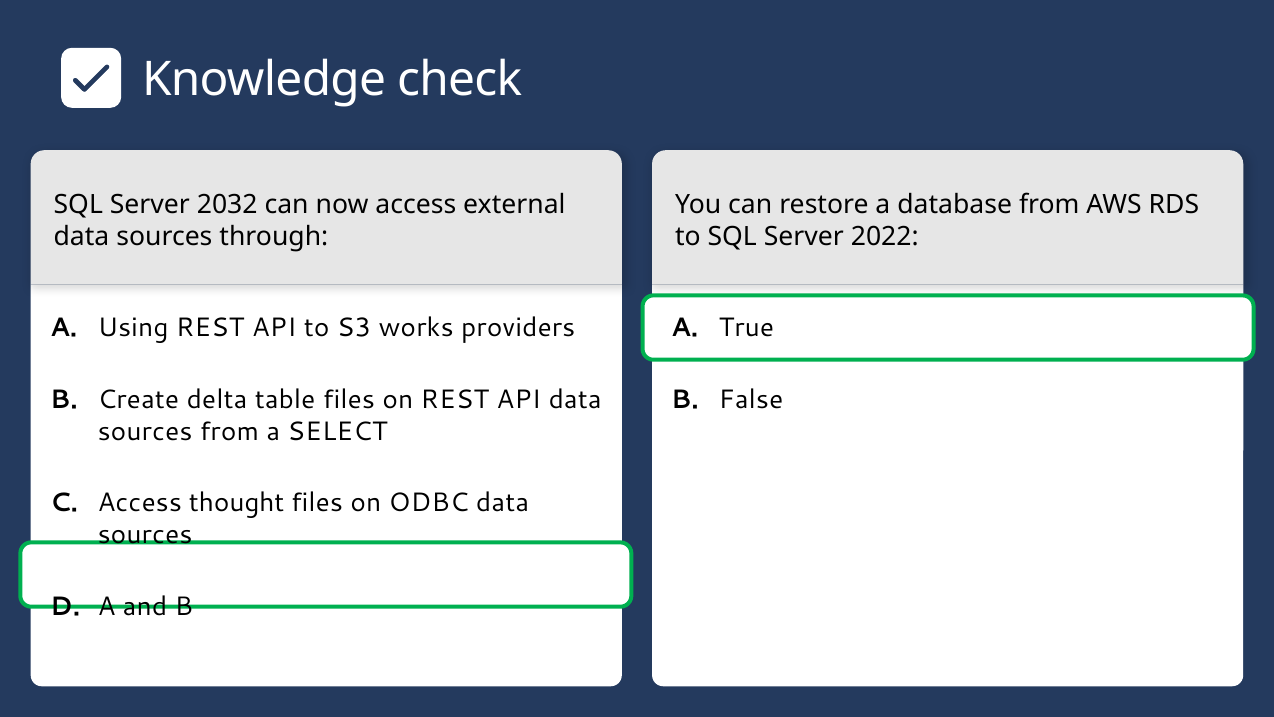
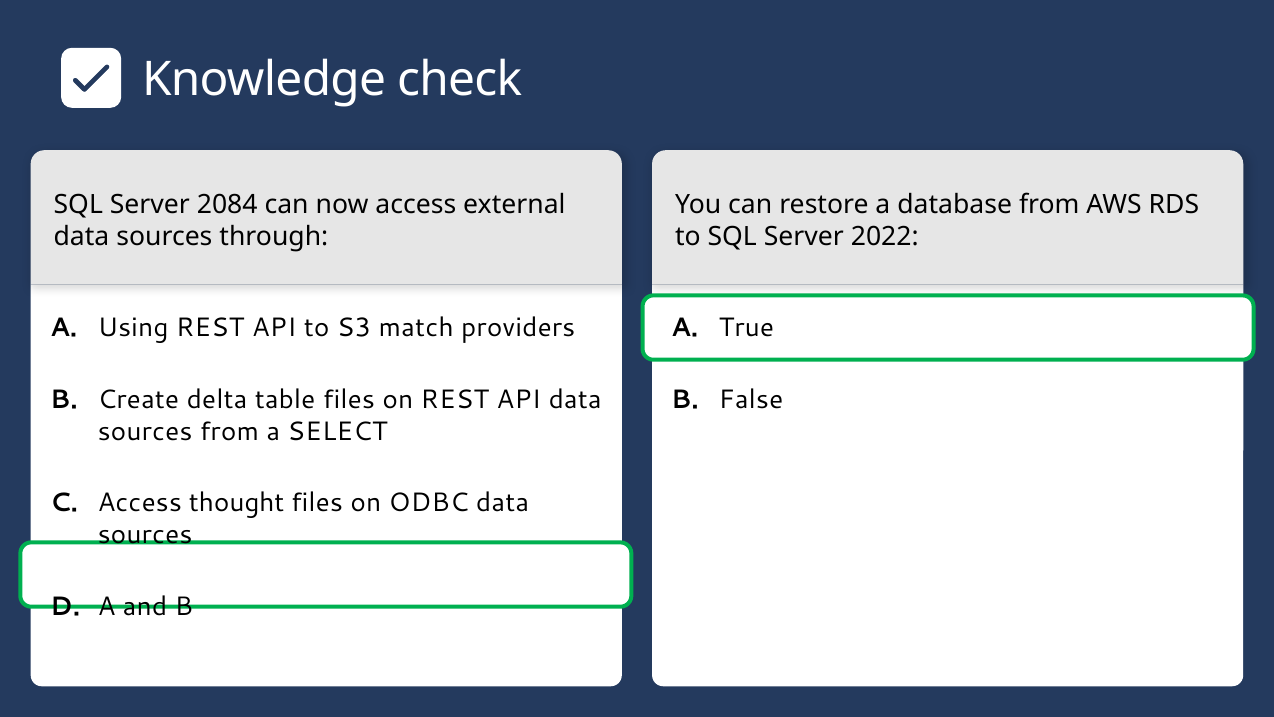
2032: 2032 -> 2084 (227, 205)
works: works -> match (416, 328)
